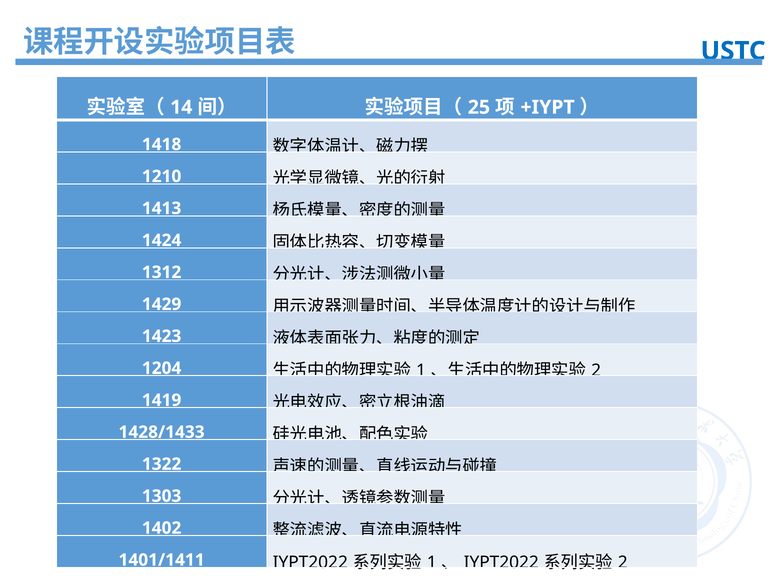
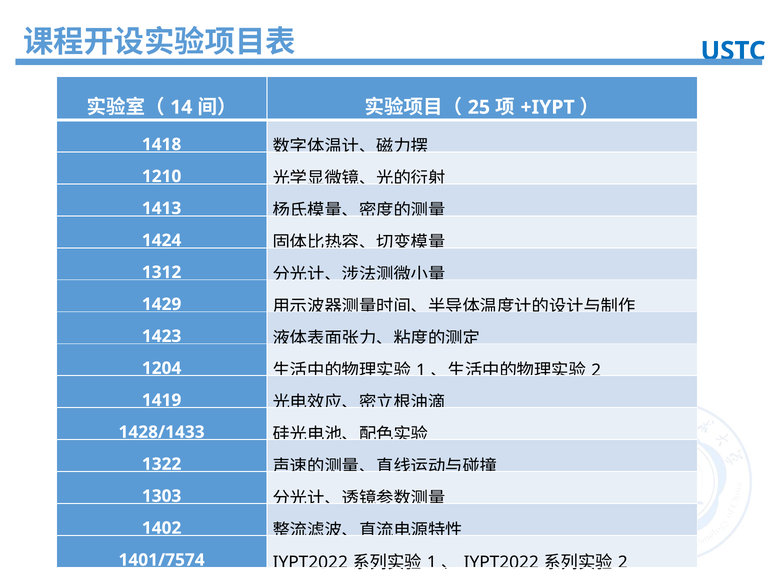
1401/1411: 1401/1411 -> 1401/7574 (162, 560)
